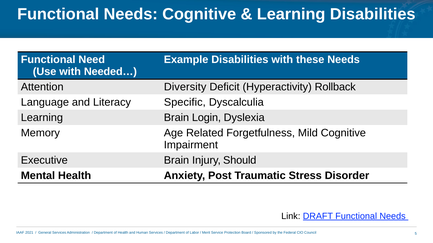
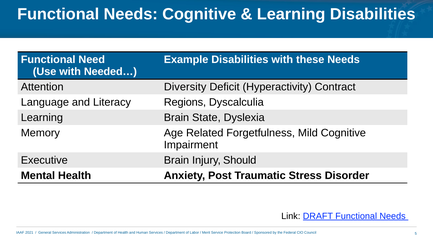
Rollback: Rollback -> Contract (335, 87)
Specific: Specific -> Regions (185, 103)
Login: Login -> State (206, 118)
